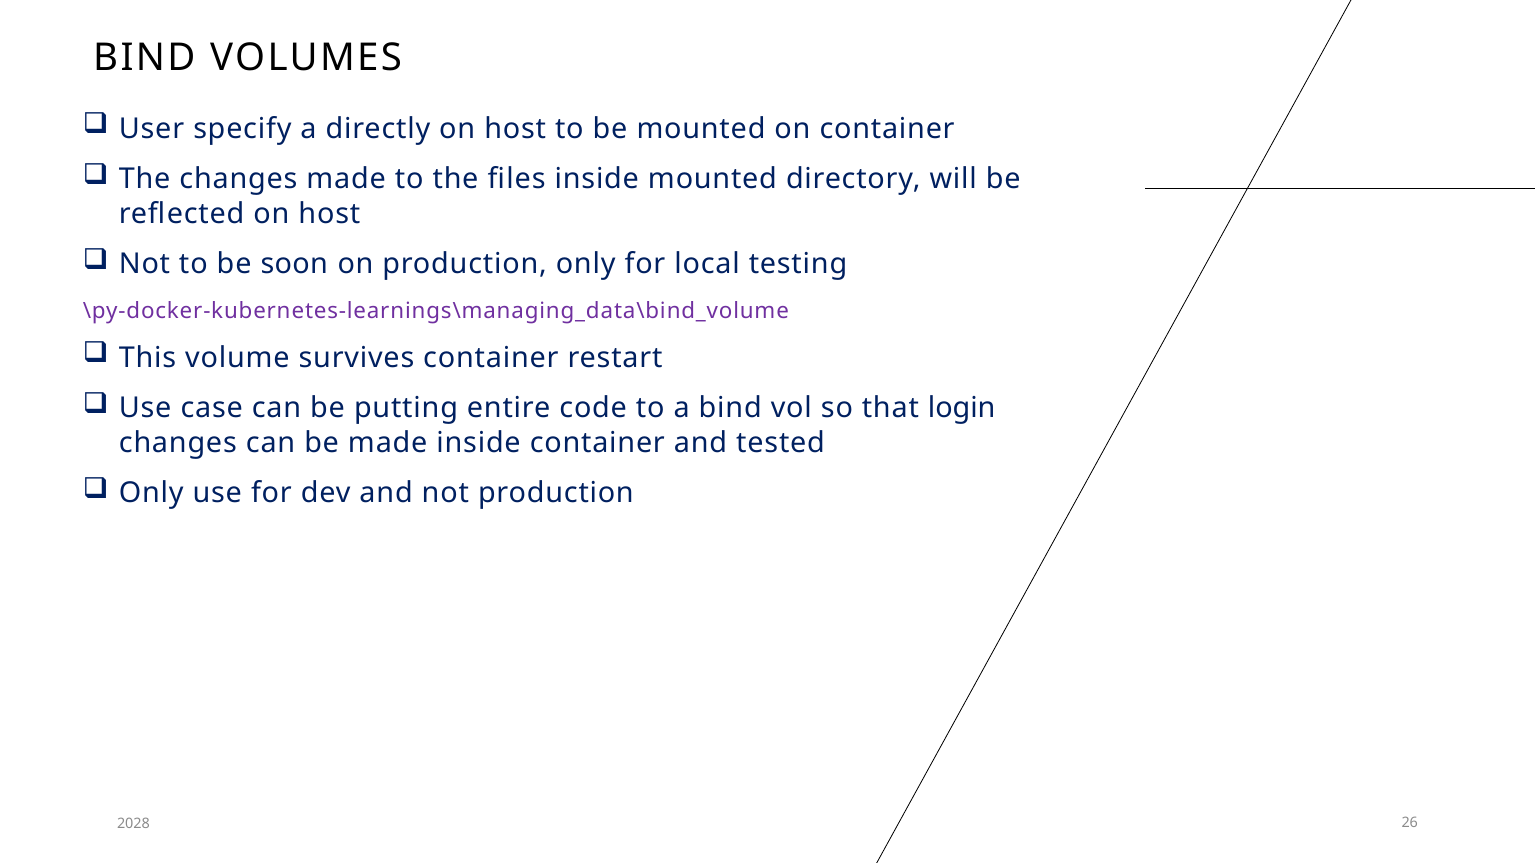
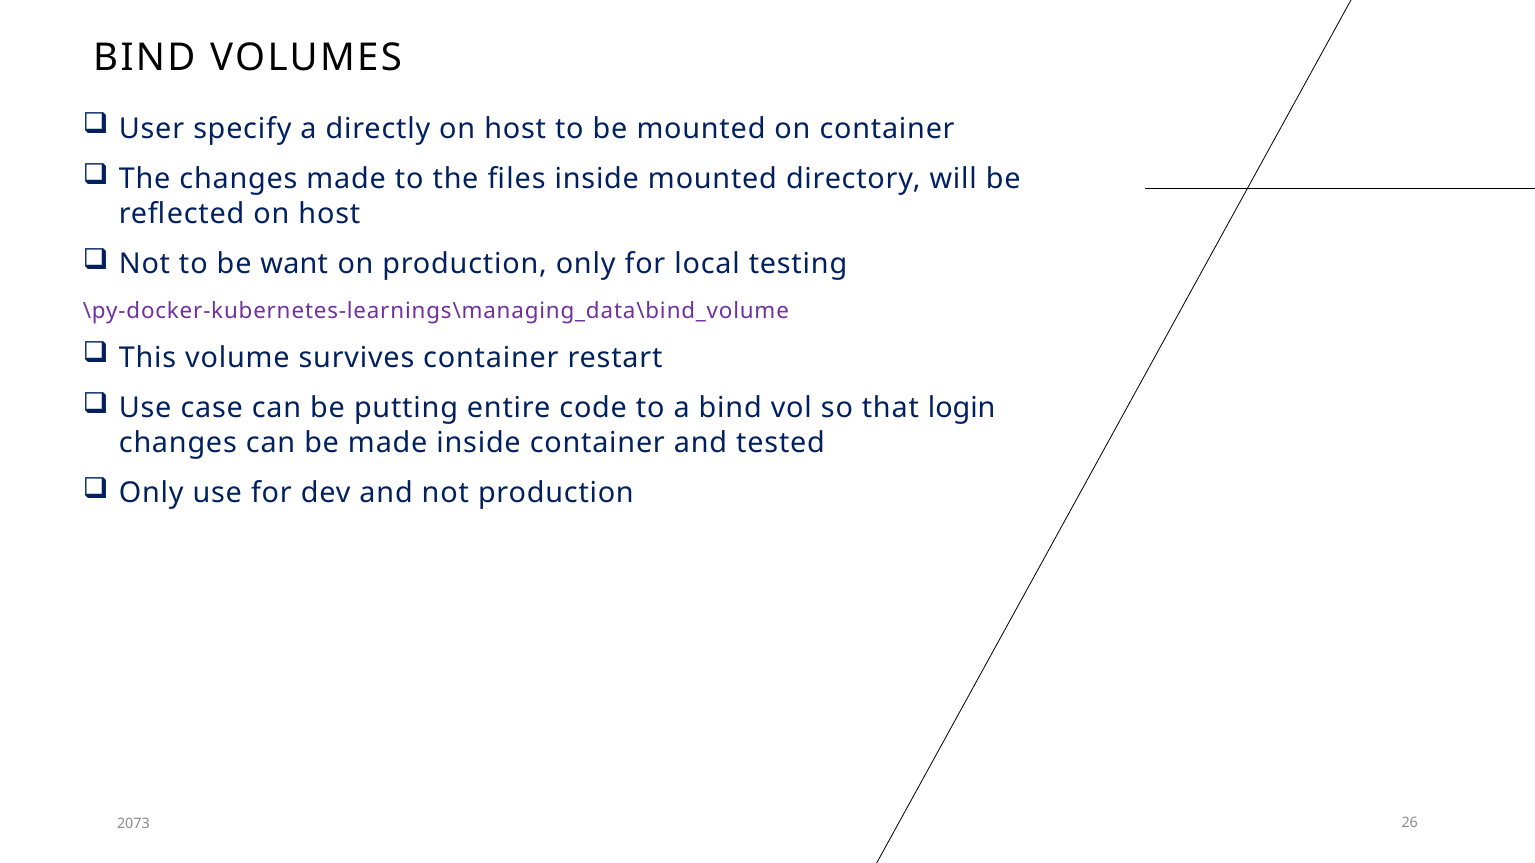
soon: soon -> want (294, 264)
2028: 2028 -> 2073 (133, 824)
